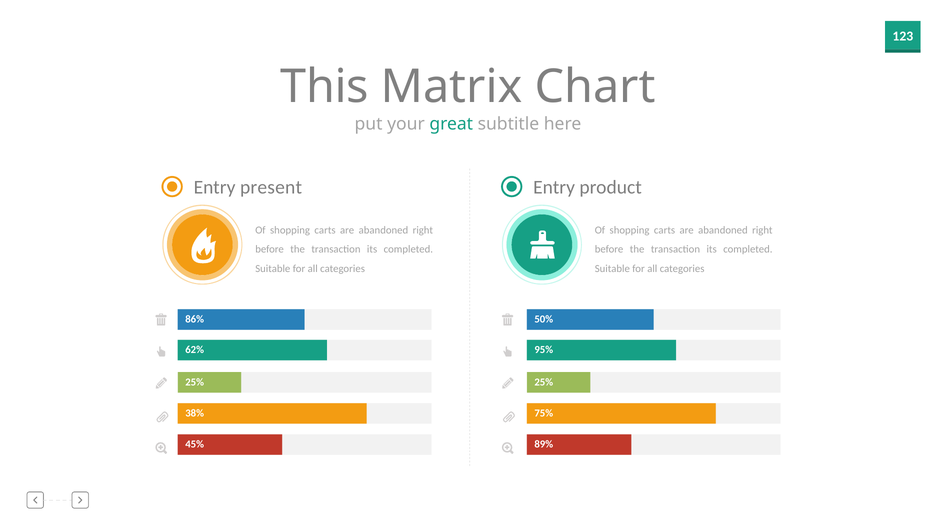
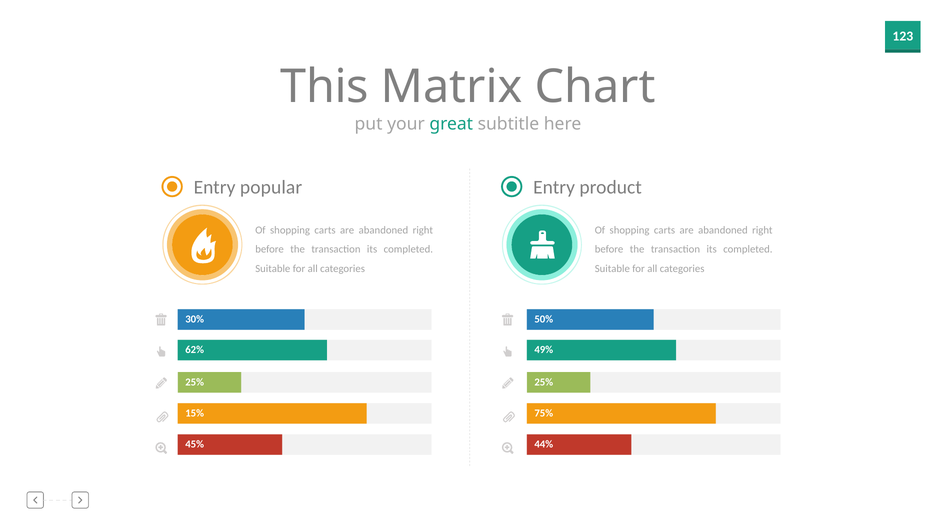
present: present -> popular (271, 187)
86%: 86% -> 30% (195, 320)
95%: 95% -> 49% (544, 350)
38%: 38% -> 15% (195, 414)
89%: 89% -> 44% (544, 445)
